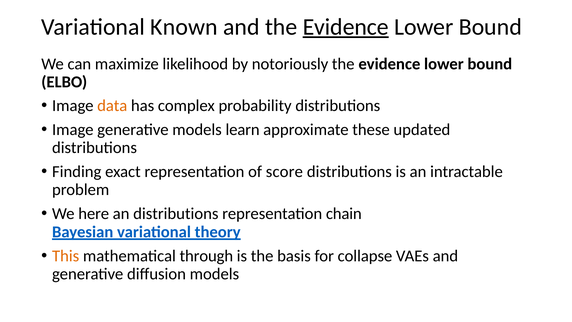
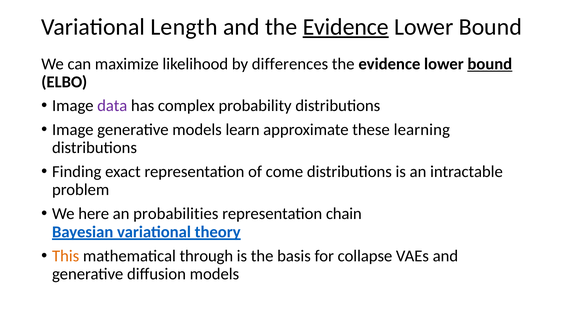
Known: Known -> Length (184, 27)
notoriously: notoriously -> differences (290, 64)
bound underline: none -> present (490, 64)
data colour: orange -> purple (112, 106)
updated: updated -> learning (422, 130)
score: score -> come (284, 172)
an distributions: distributions -> probabilities (176, 214)
